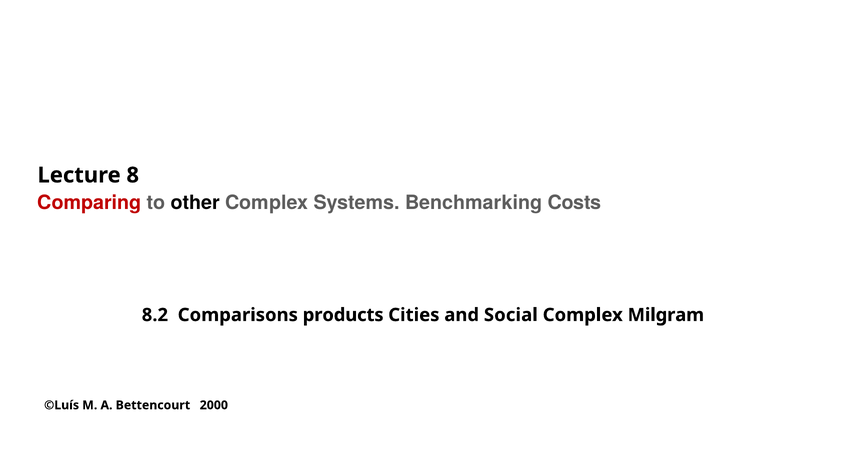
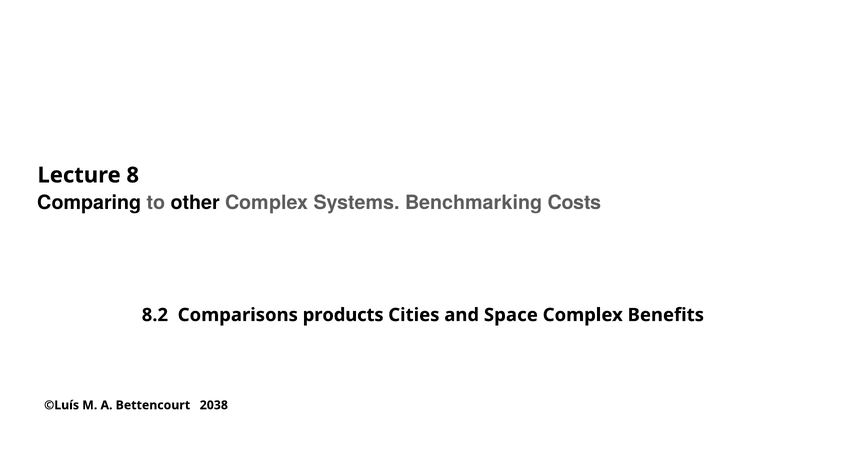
Comparing colour: red -> black (89, 203)
Social: Social -> Space (511, 315)
Milgram: Milgram -> Benefits (666, 315)
2000: 2000 -> 2038 (214, 405)
